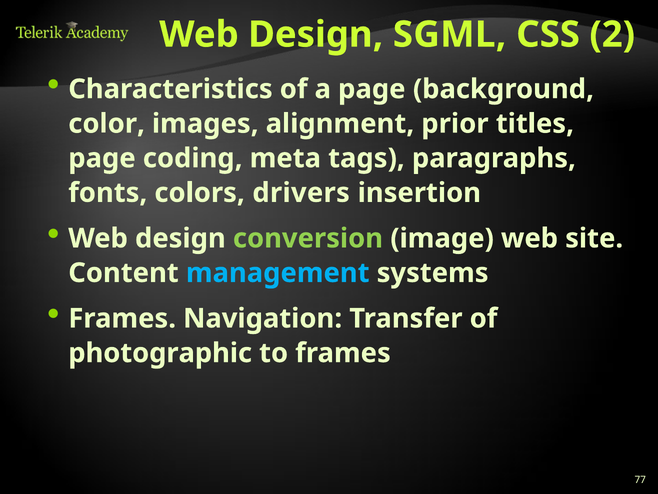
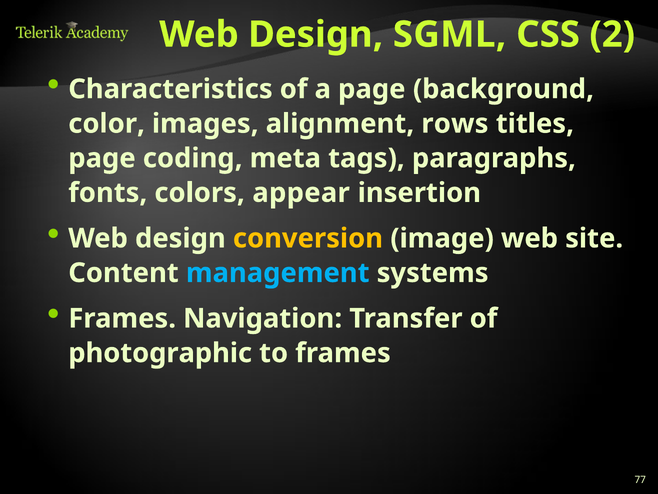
prior: prior -> rows (455, 124)
drivers: drivers -> appear (301, 193)
conversion colour: light green -> yellow (308, 238)
